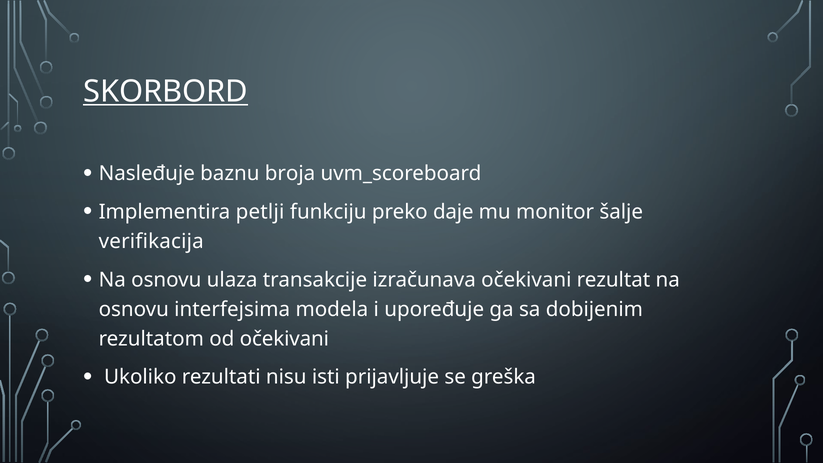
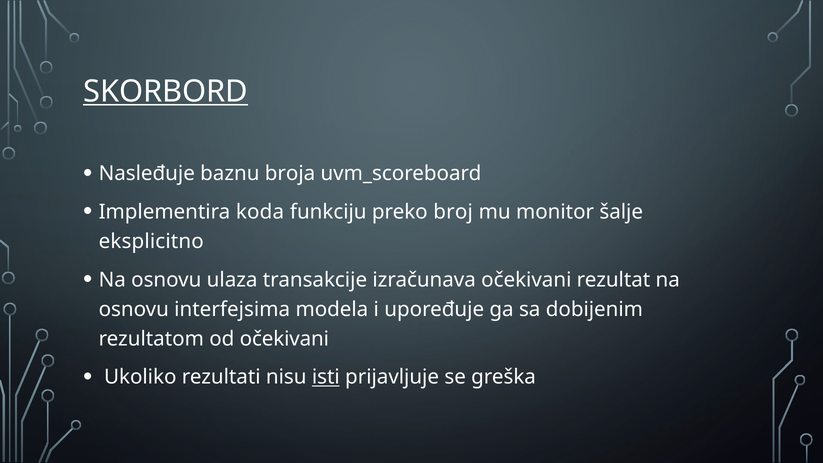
petlji: petlji -> koda (260, 212)
daje: daje -> broj (453, 212)
verifikacija: verifikacija -> eksplicitno (151, 241)
isti underline: none -> present (326, 377)
